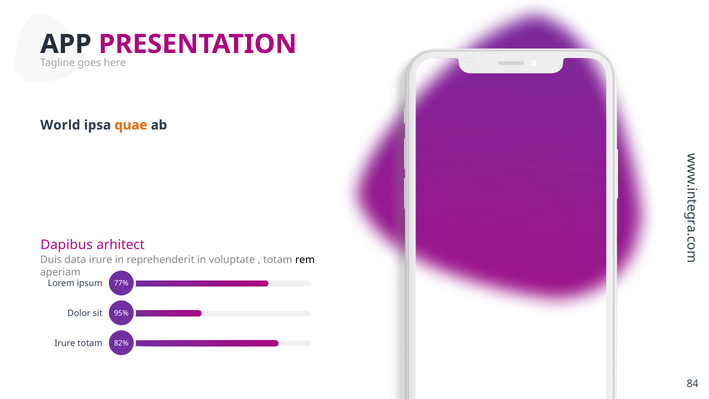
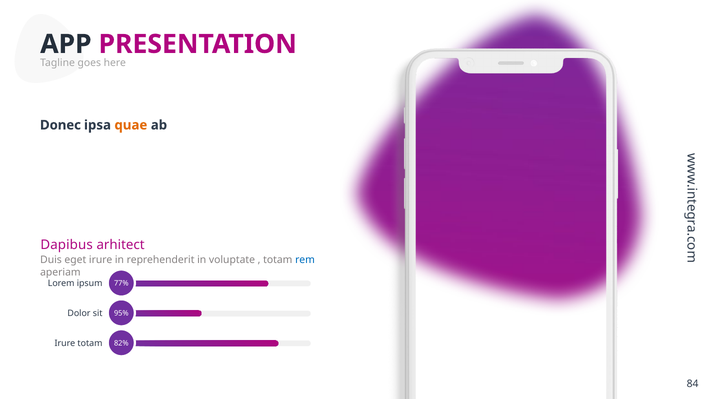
World: World -> Donec (60, 125)
data: data -> eget (75, 260)
rem colour: black -> blue (305, 260)
